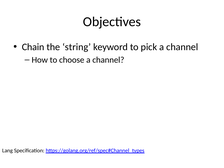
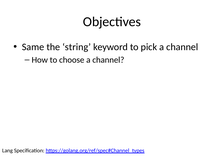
Chain: Chain -> Same (33, 47)
